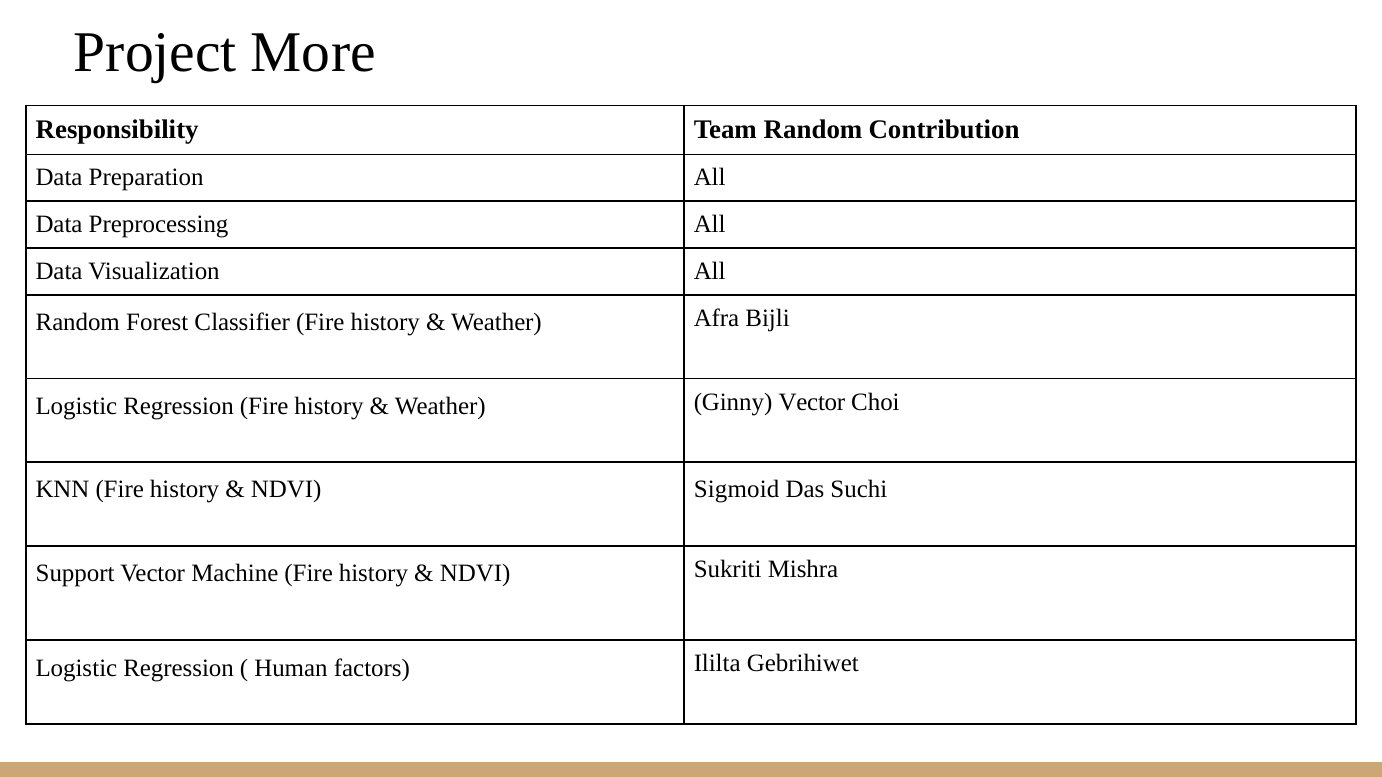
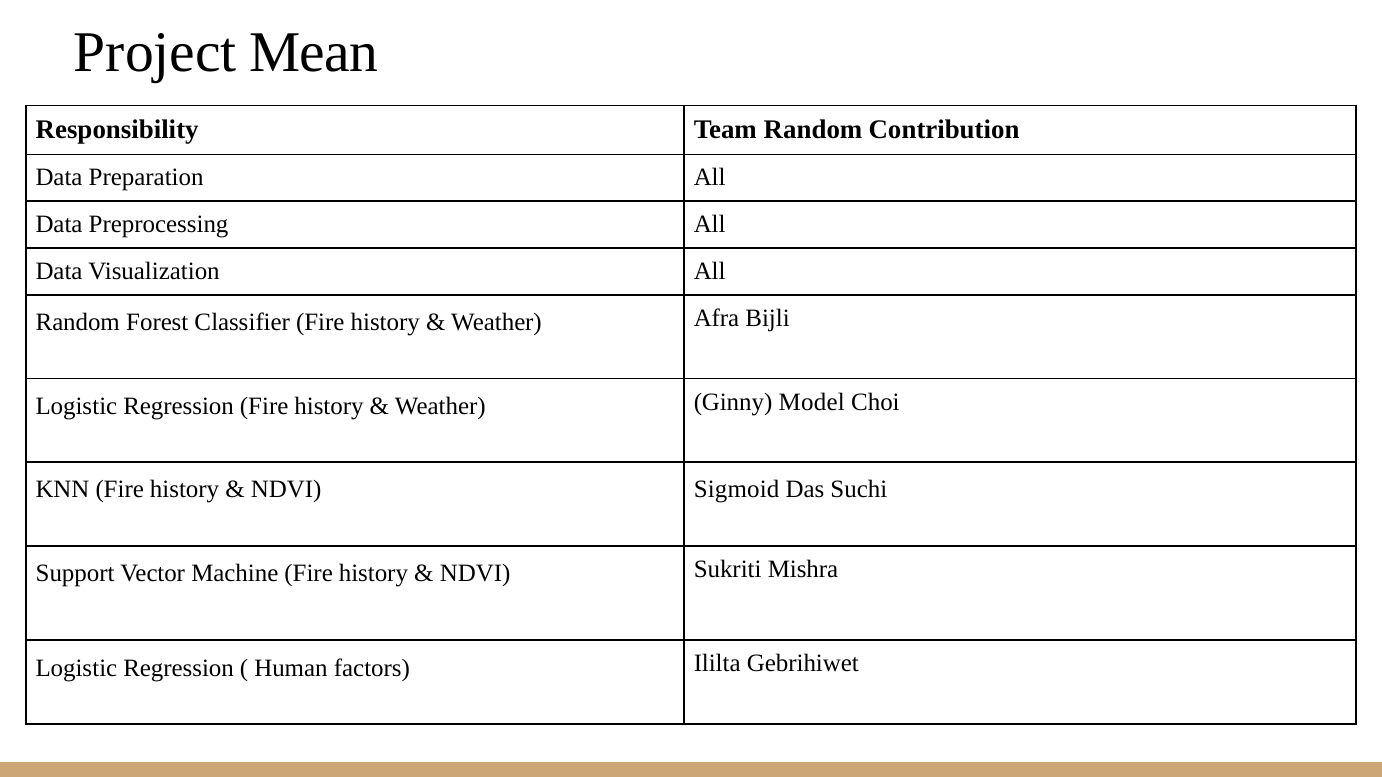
More: More -> Mean (314, 53)
Ginny Vector: Vector -> Model (812, 402)
